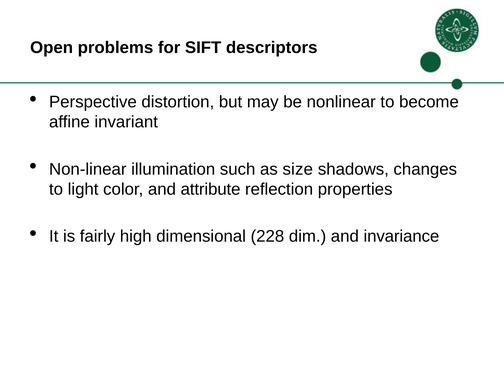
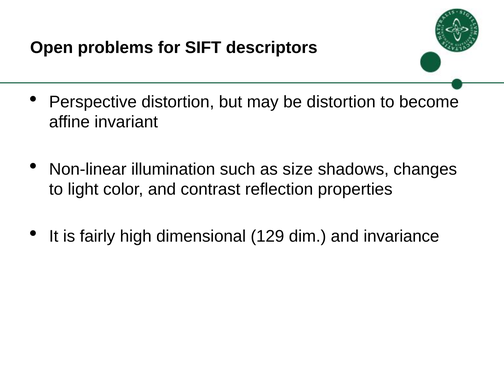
be nonlinear: nonlinear -> distortion (341, 102)
attribute: attribute -> contrast (211, 189)
228: 228 -> 129 (267, 236)
